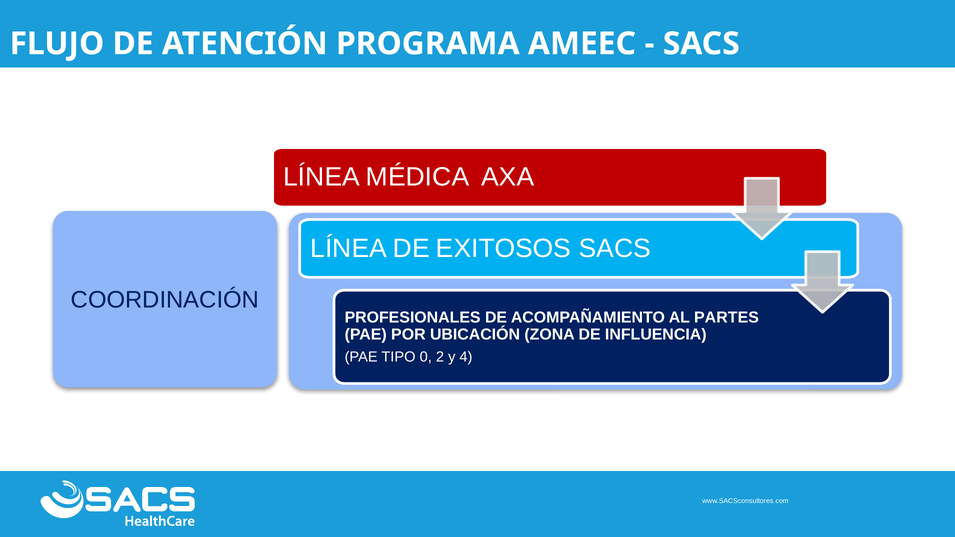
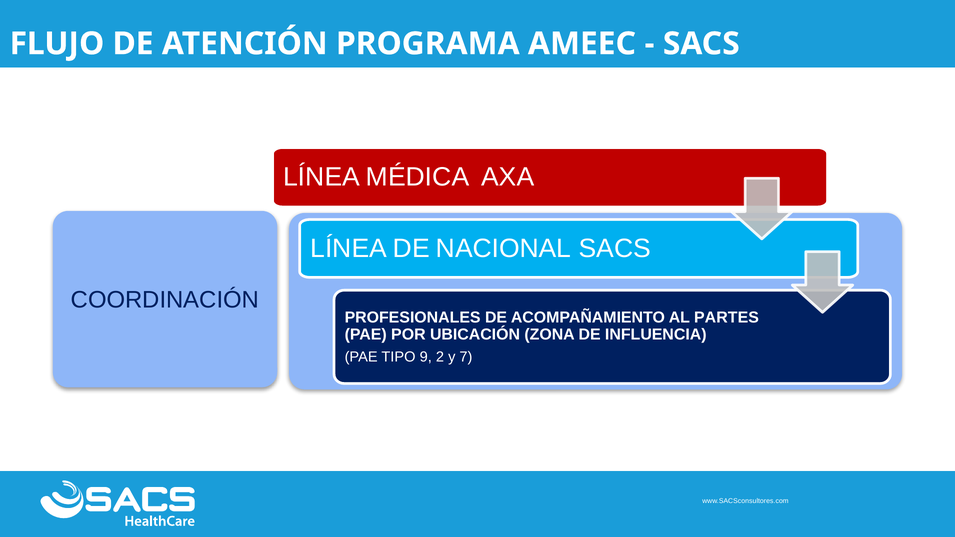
EXITOSOS: EXITOSOS -> NACIONAL (504, 248)
0: 0 -> 9 (426, 357)
4: 4 -> 7 (466, 357)
